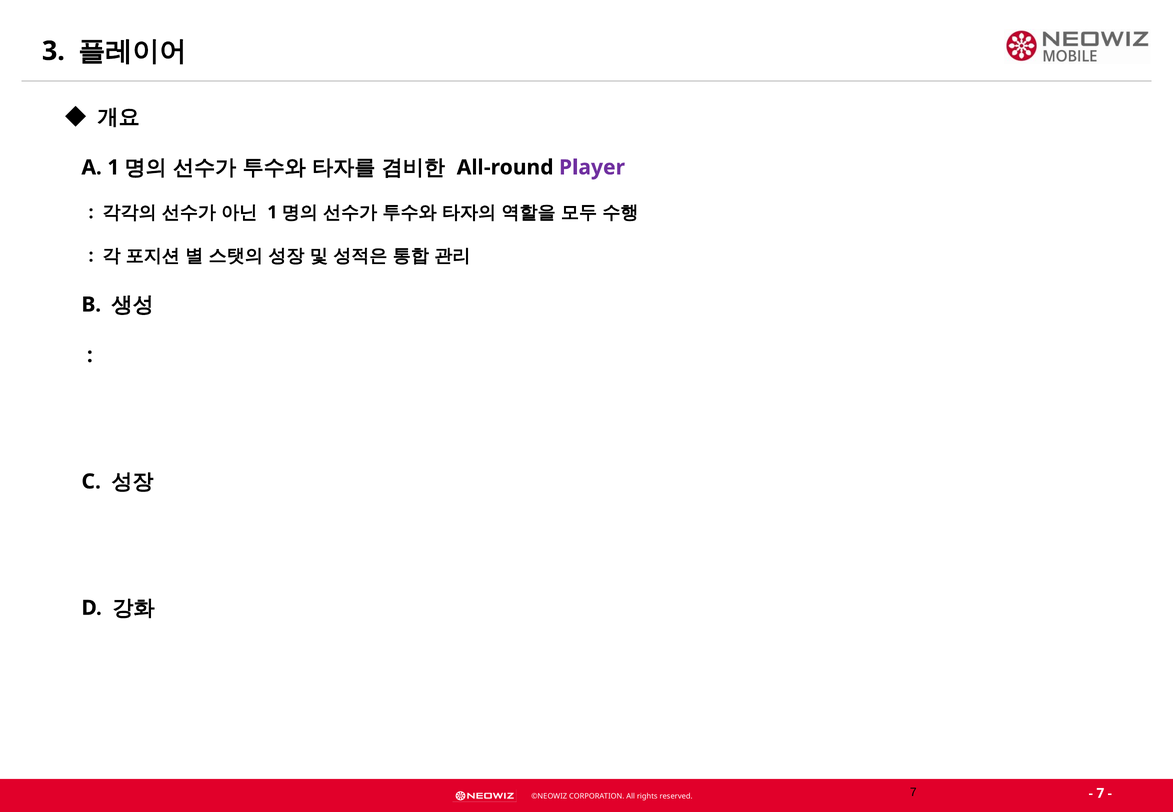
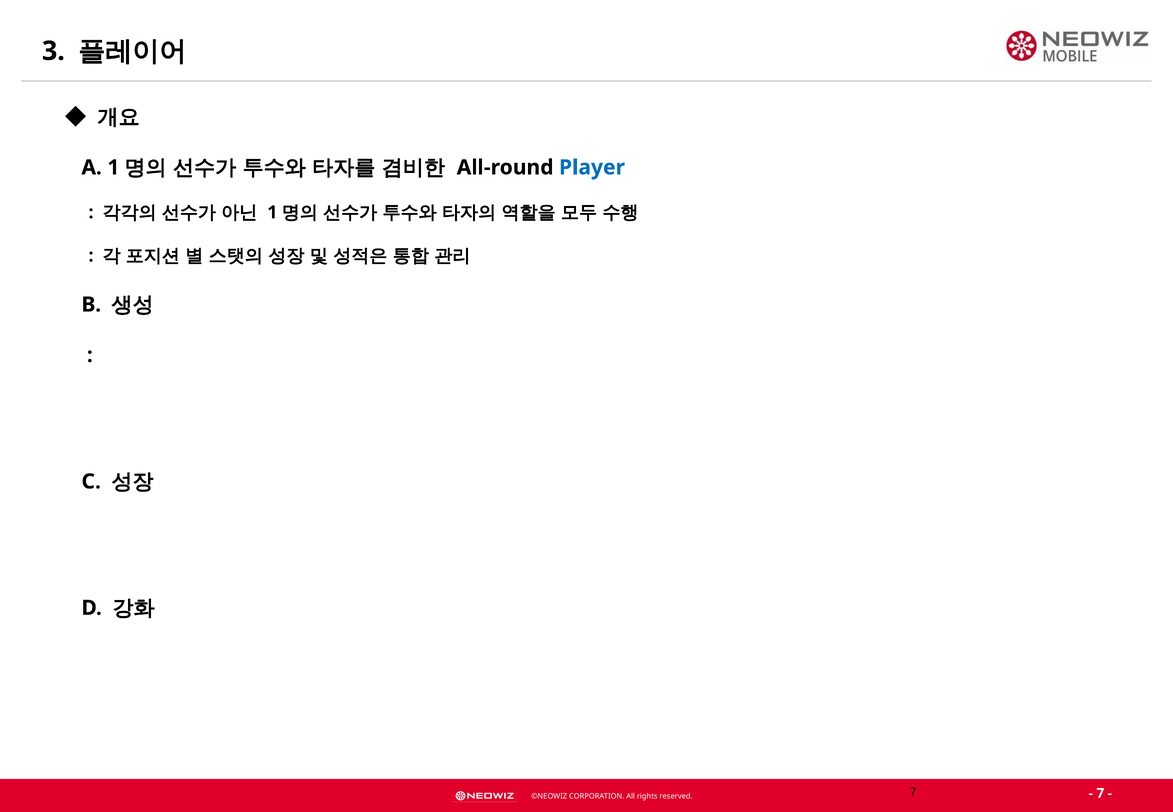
Player colour: purple -> blue (592, 167)
